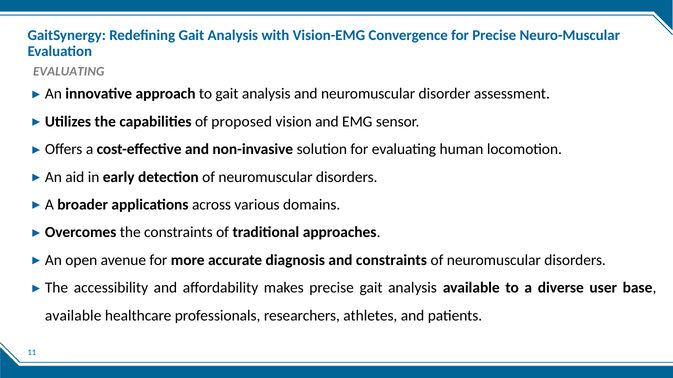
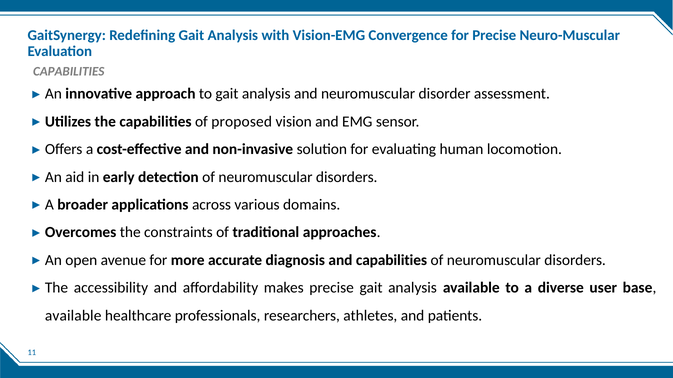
EVALUATING: EVALUATING -> CAPABILITIES (69, 71)
and constraints: constraints -> capabilities (391, 260)
